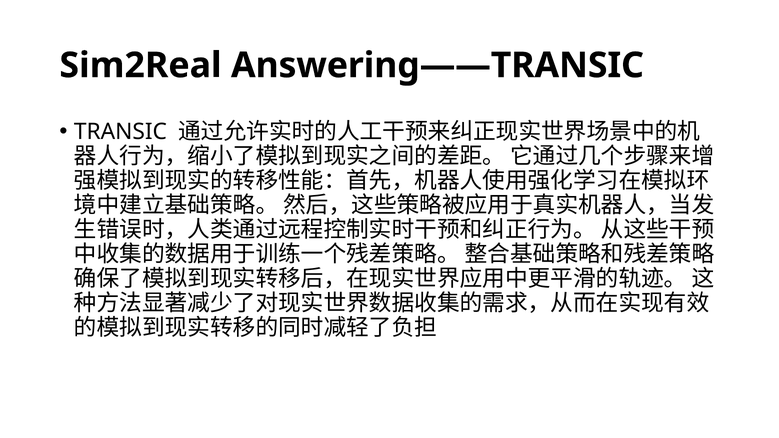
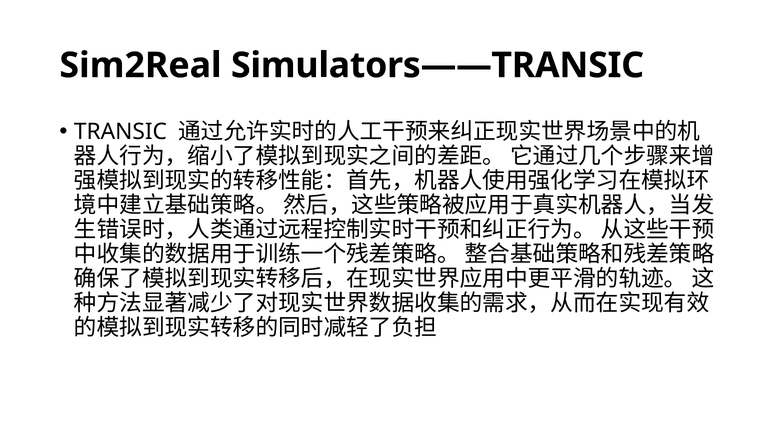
Answering——TRANSIC: Answering——TRANSIC -> Simulators——TRANSIC (438, 65)
